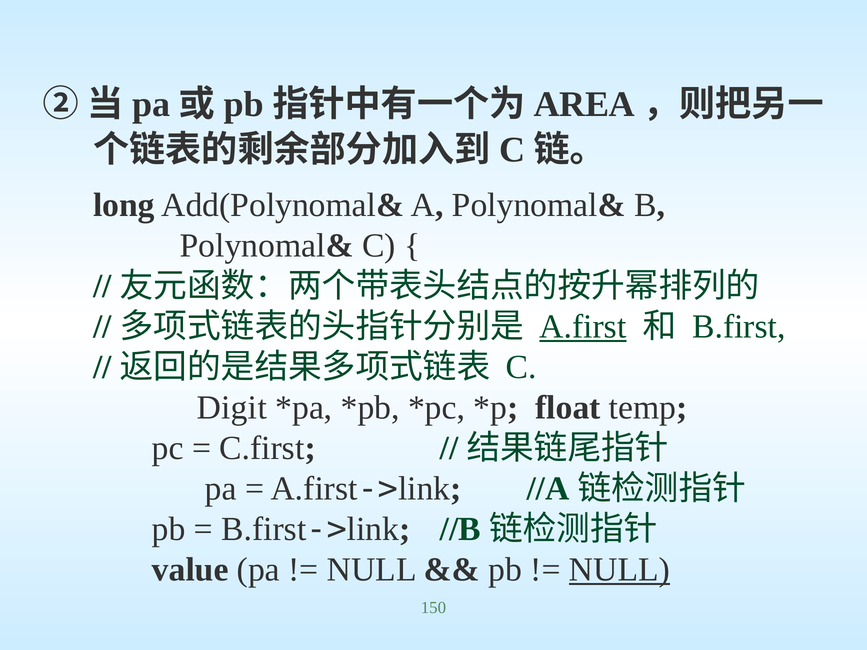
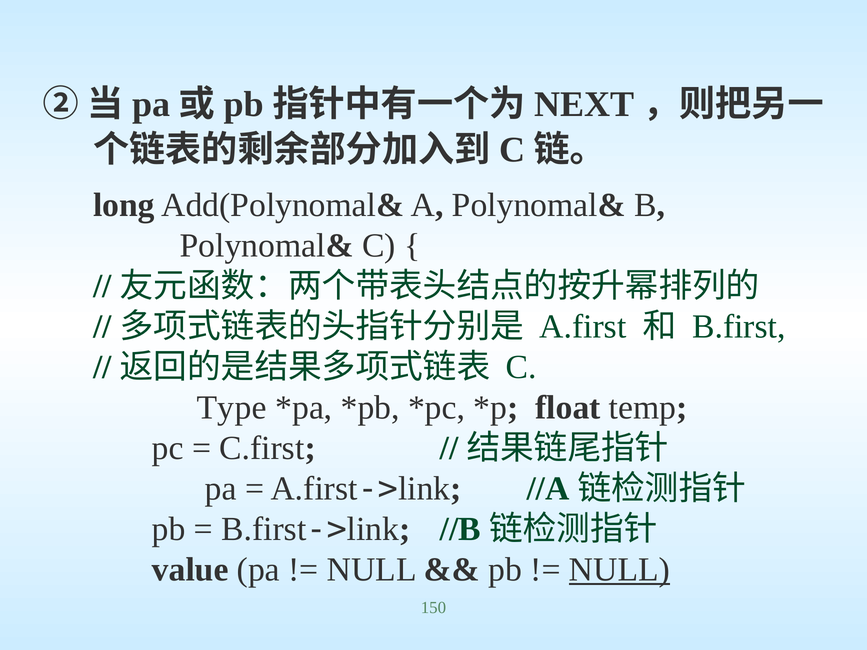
AREA: AREA -> NEXT (584, 105)
A.first underline: present -> none (583, 327)
Digit: Digit -> Type (232, 408)
